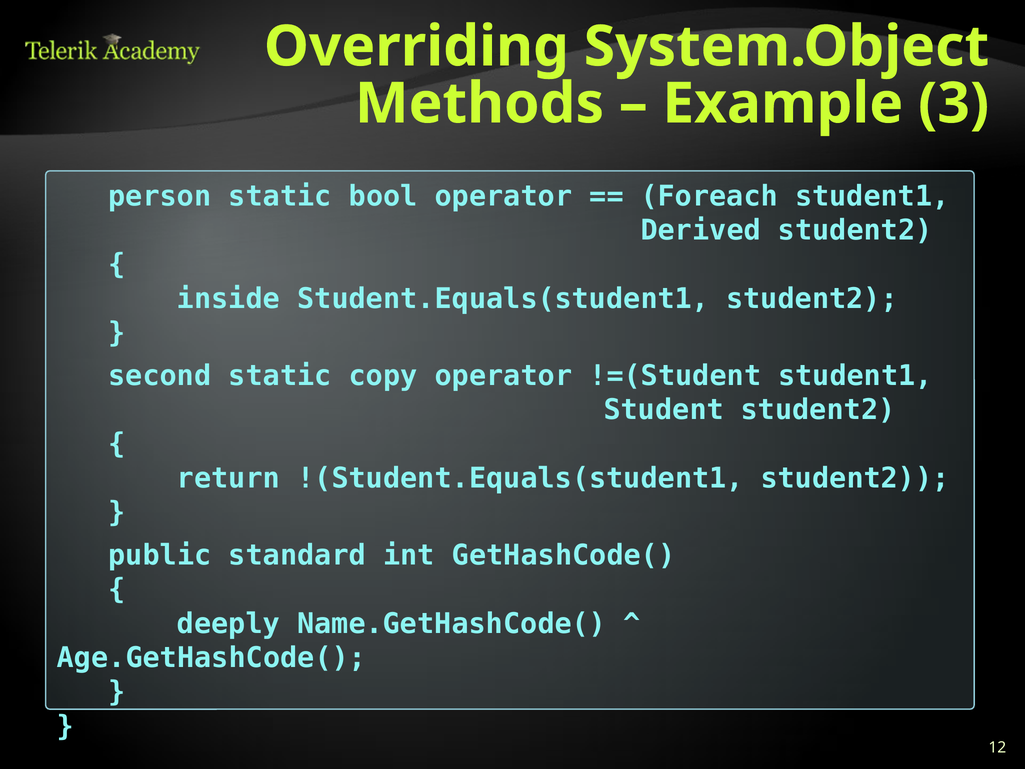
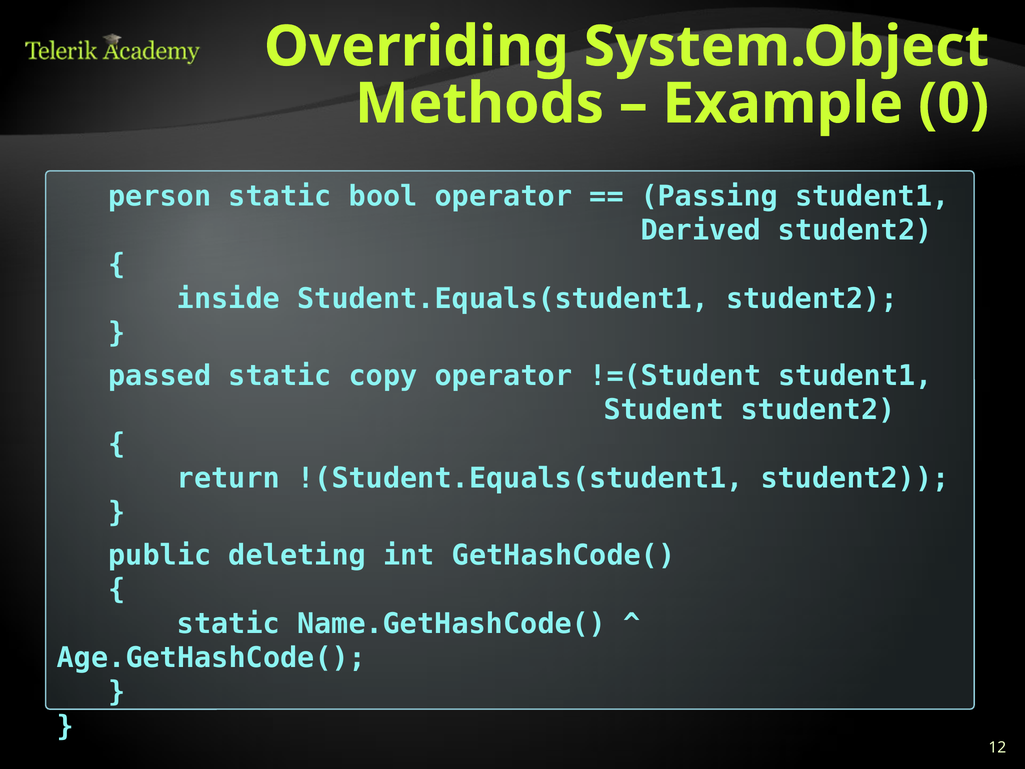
3: 3 -> 0 (954, 104)
Foreach: Foreach -> Passing (709, 196)
second: second -> passed (160, 376)
standard: standard -> deleting (297, 555)
deeply: deeply -> static (228, 623)
